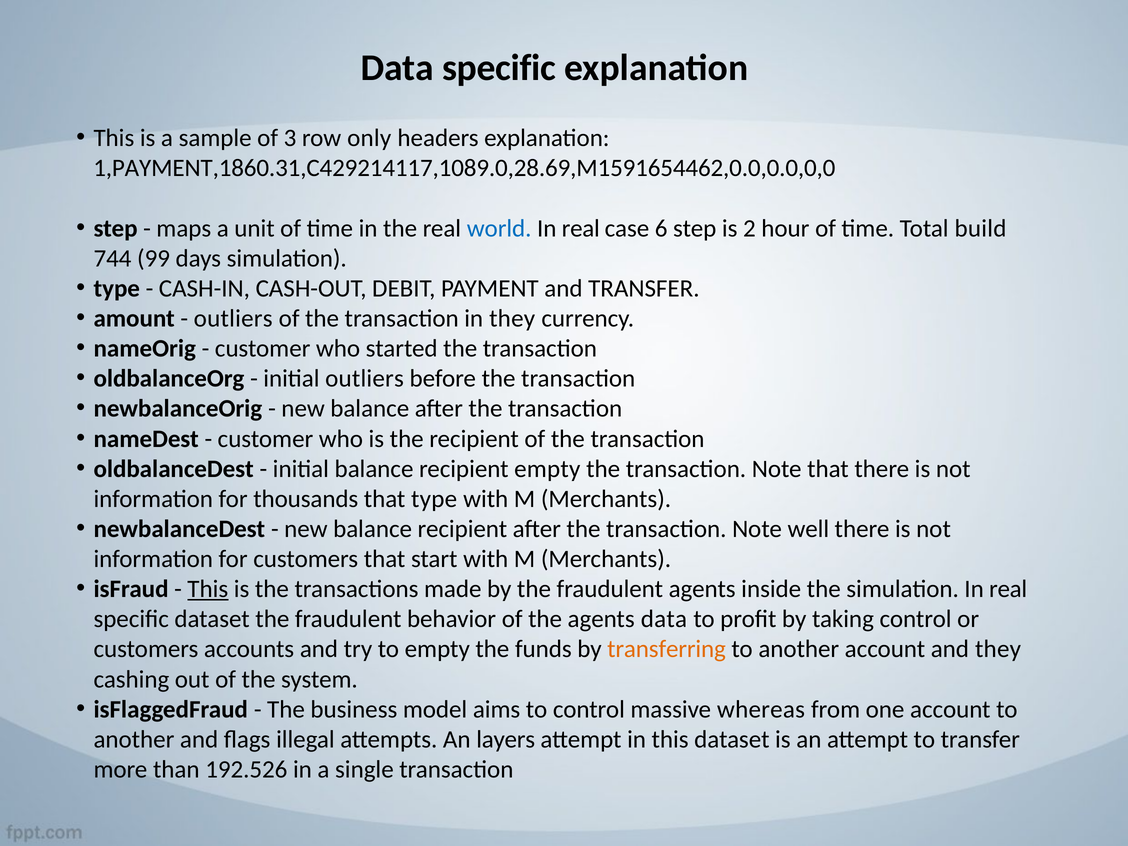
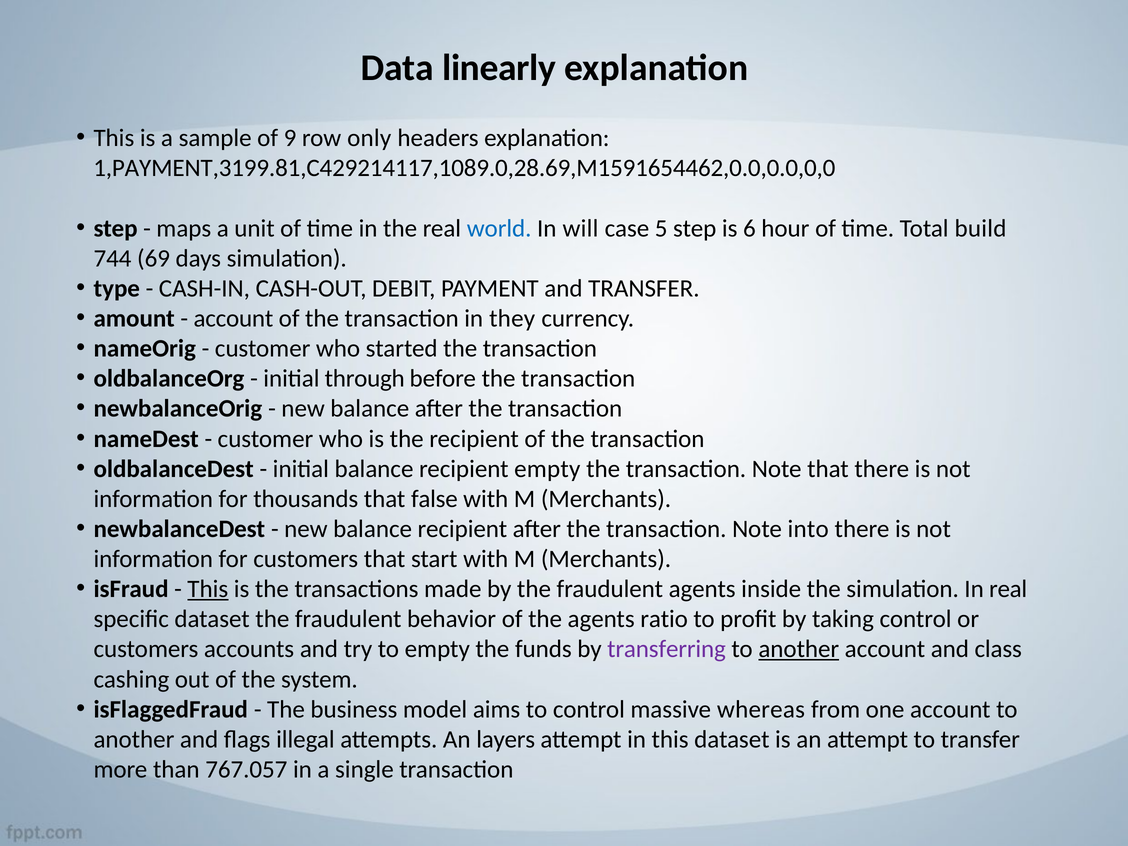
Data specific: specific -> linearly (499, 68)
3: 3 -> 9 (290, 138)
1,PAYMENT,1860.31,C429214117,1089.0,28.69,M1591654462,0.0,0.0,0,0: 1,PAYMENT,1860.31,C429214117,1089.0,28.69,M1591654462,0.0,0.0,0,0 -> 1,PAYMENT,3199.81,C429214117,1089.0,28.69,M1591654462,0.0,0.0,0,0 (464, 168)
real: real -> will (580, 228)
6: 6 -> 5 (661, 228)
2: 2 -> 6 (749, 228)
99: 99 -> 69 (154, 258)
outliers: outliers -> account (233, 318)
initial outliers: outliers -> through (365, 379)
that type: type -> false (434, 499)
well: well -> into (808, 529)
agents data: data -> ratio (664, 619)
transferring colour: orange -> purple (667, 649)
another underline: none -> present (799, 649)
and they: they -> class (998, 649)
192.526: 192.526 -> 767.057 (246, 769)
